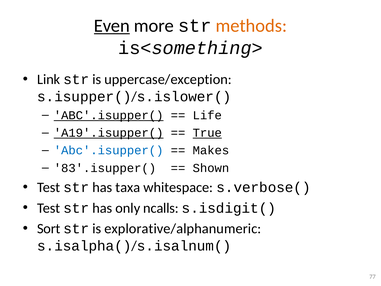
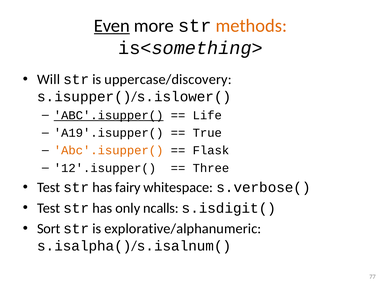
Link: Link -> Will (49, 79)
uppercase/exception: uppercase/exception -> uppercase/discovery (168, 79)
A19'.isupper( underline: present -> none (109, 133)
True underline: present -> none (207, 133)
Abc'.isupper( colour: blue -> orange (109, 150)
Makes: Makes -> Flask (211, 150)
83'.isupper(: 83'.isupper( -> 12'.isupper( (105, 168)
Shown: Shown -> Three (211, 168)
taxa: taxa -> fairy (128, 187)
